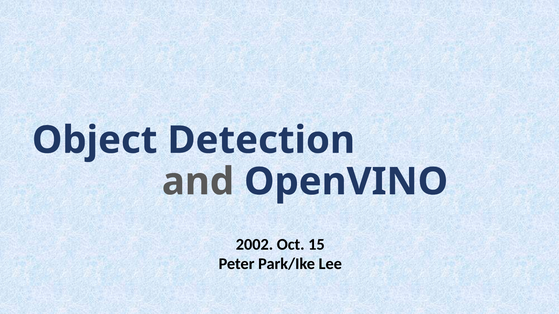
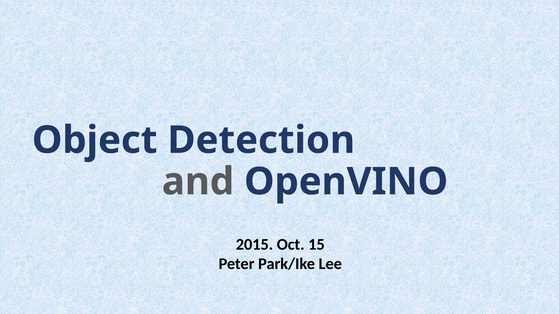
2002: 2002 -> 2015 (254, 245)
